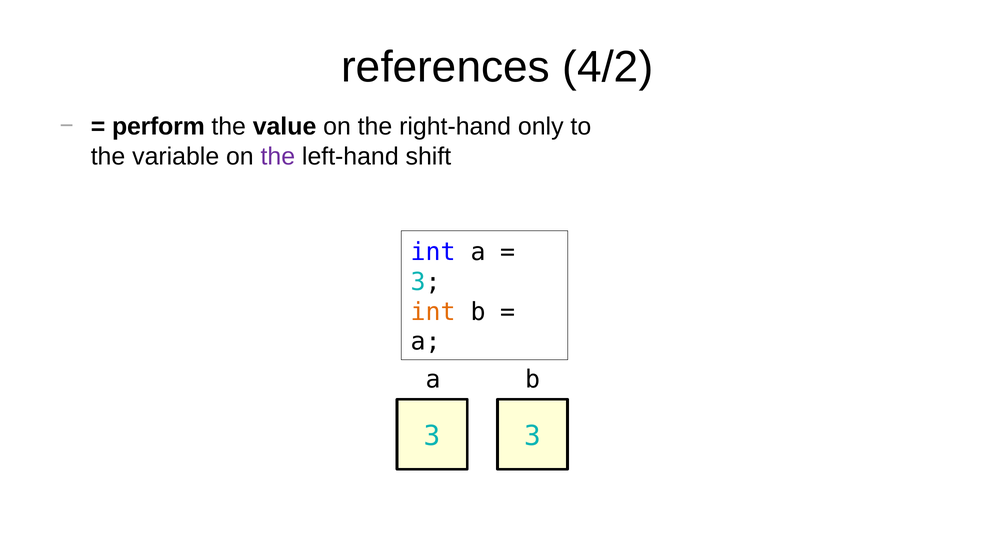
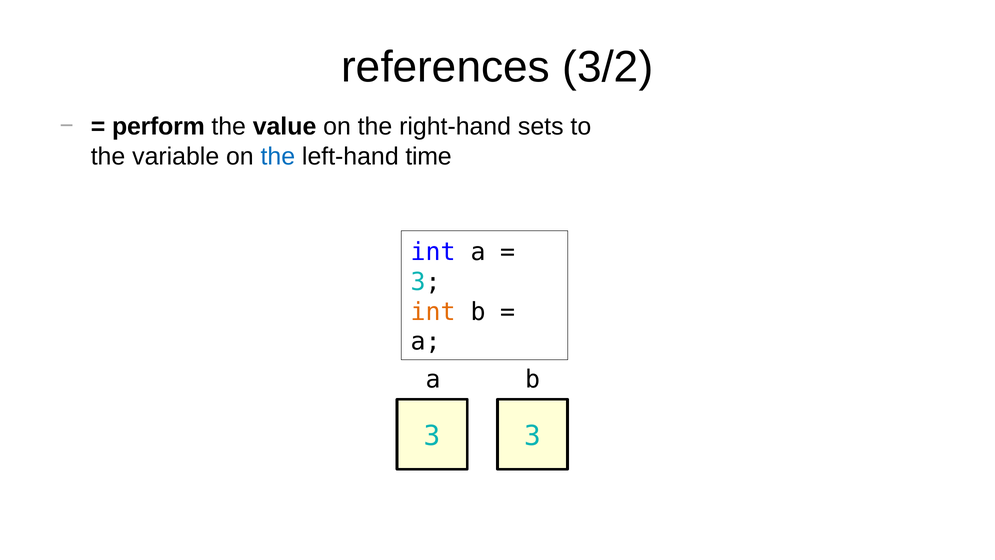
4/2: 4/2 -> 3/2 (608, 67)
only: only -> sets (541, 126)
the colour: purple -> blue (278, 156)
shift: shift -> time (429, 156)
